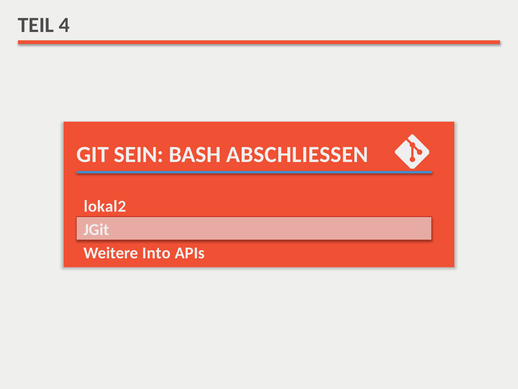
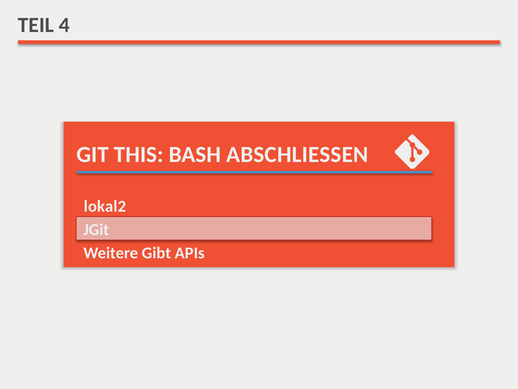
SEIN: SEIN -> THIS (139, 154)
Into: Into -> Gibt (157, 253)
